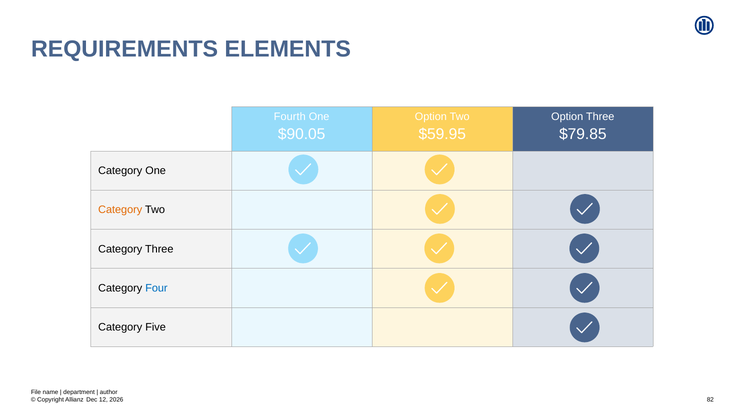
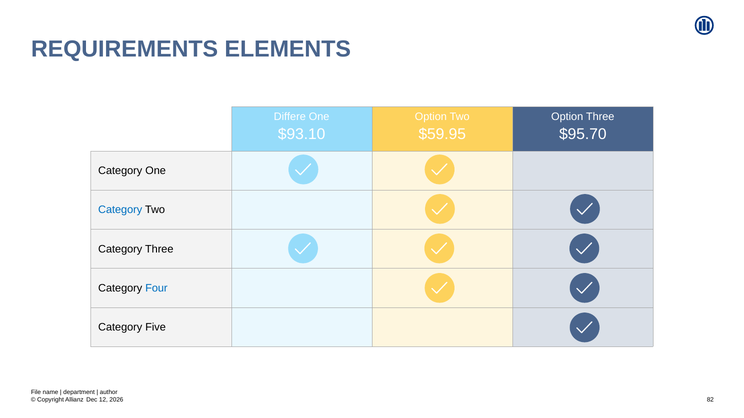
Fourth: Fourth -> Differe (290, 117)
$90.05: $90.05 -> $93.10 (302, 135)
$79.85: $79.85 -> $95.70 (583, 135)
Category colour: orange -> blue (120, 210)
